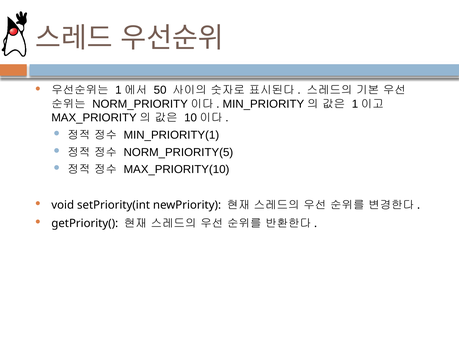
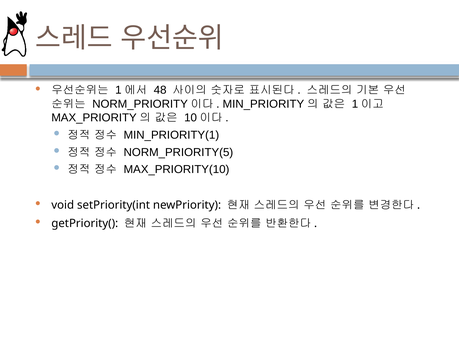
50: 50 -> 48 (160, 90)
